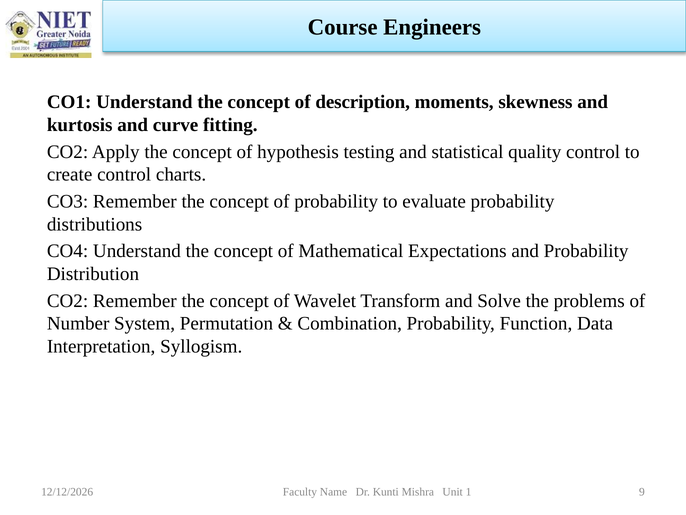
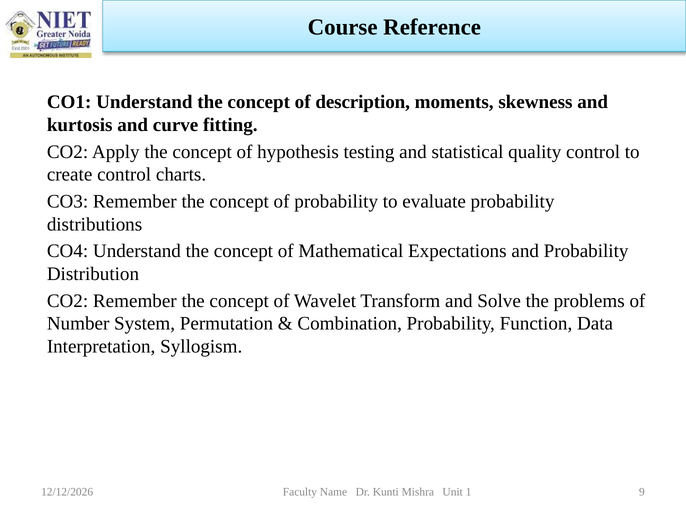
Engineers: Engineers -> Reference (432, 27)
